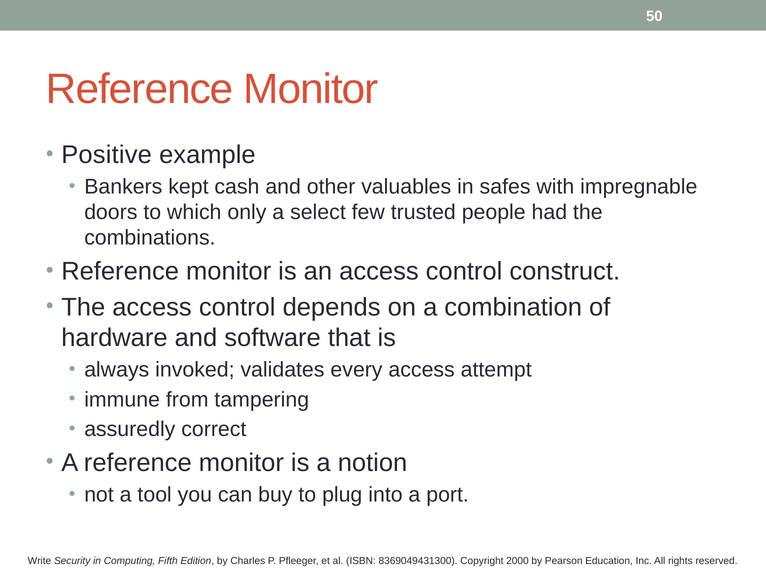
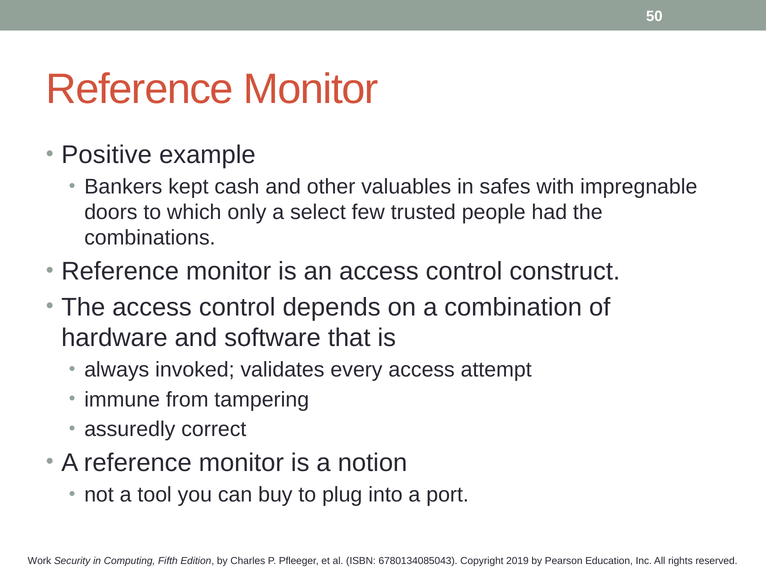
Write: Write -> Work (39, 562)
8369049431300: 8369049431300 -> 6780134085043 (418, 562)
2000: 2000 -> 2019 (517, 562)
